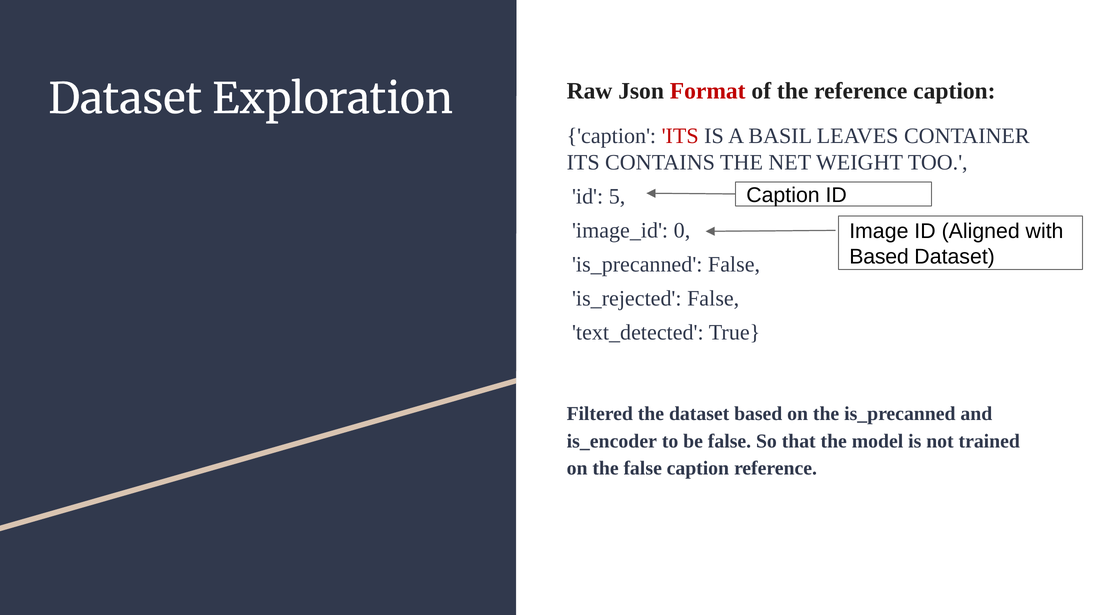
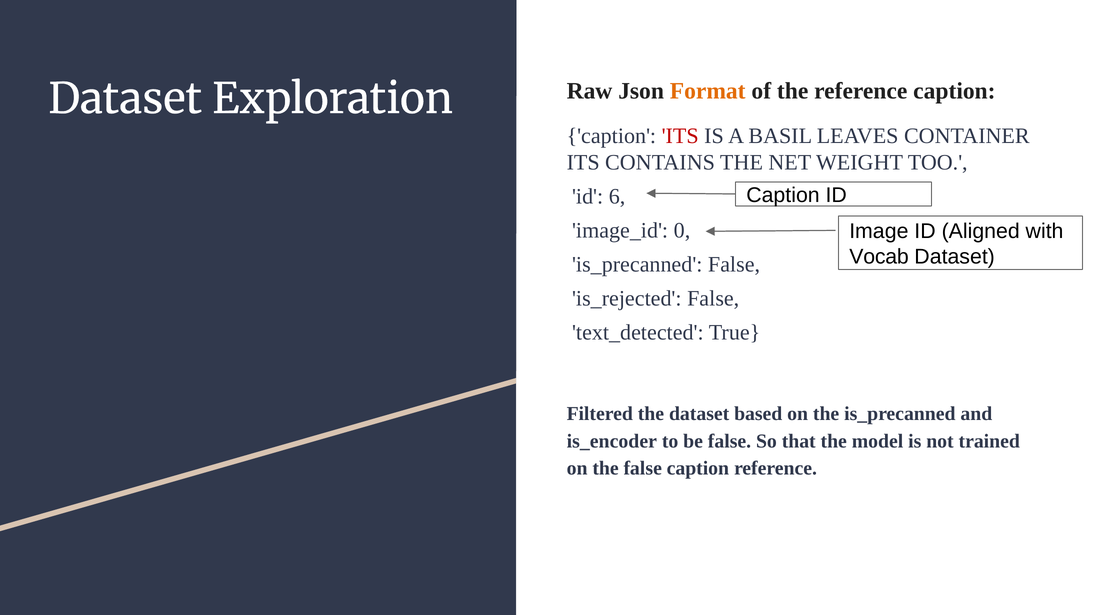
Format colour: red -> orange (708, 91)
5: 5 -> 6 (617, 197)
Based: Based -> Vocab (879, 257)
